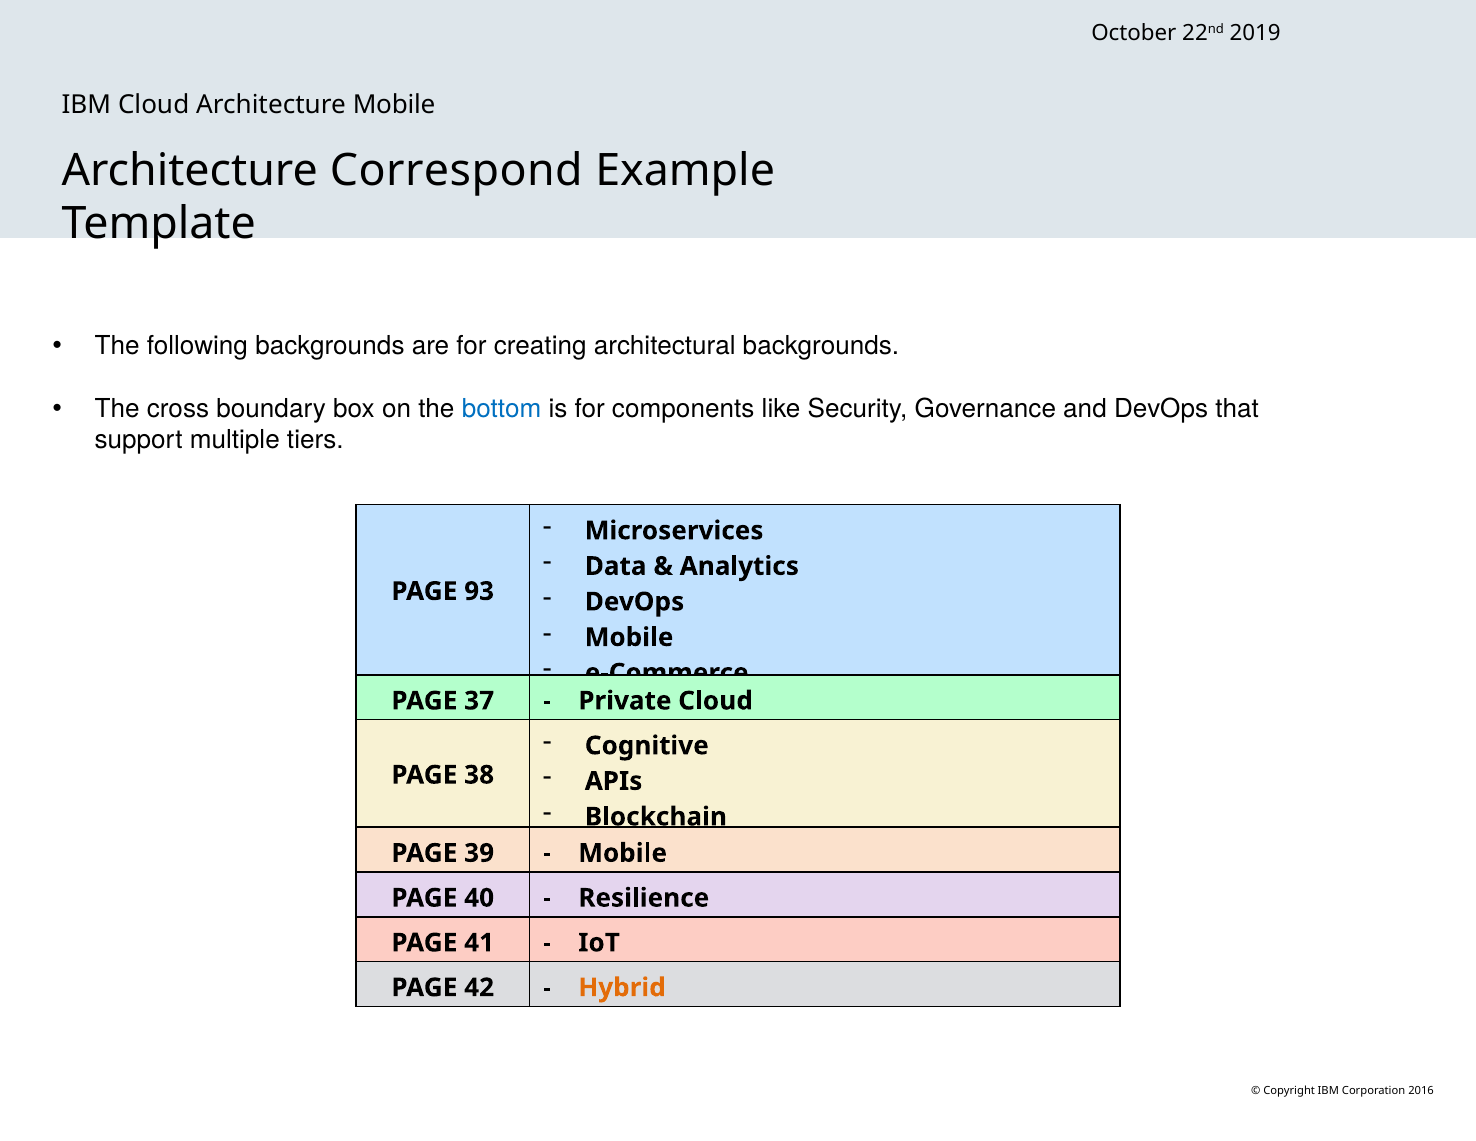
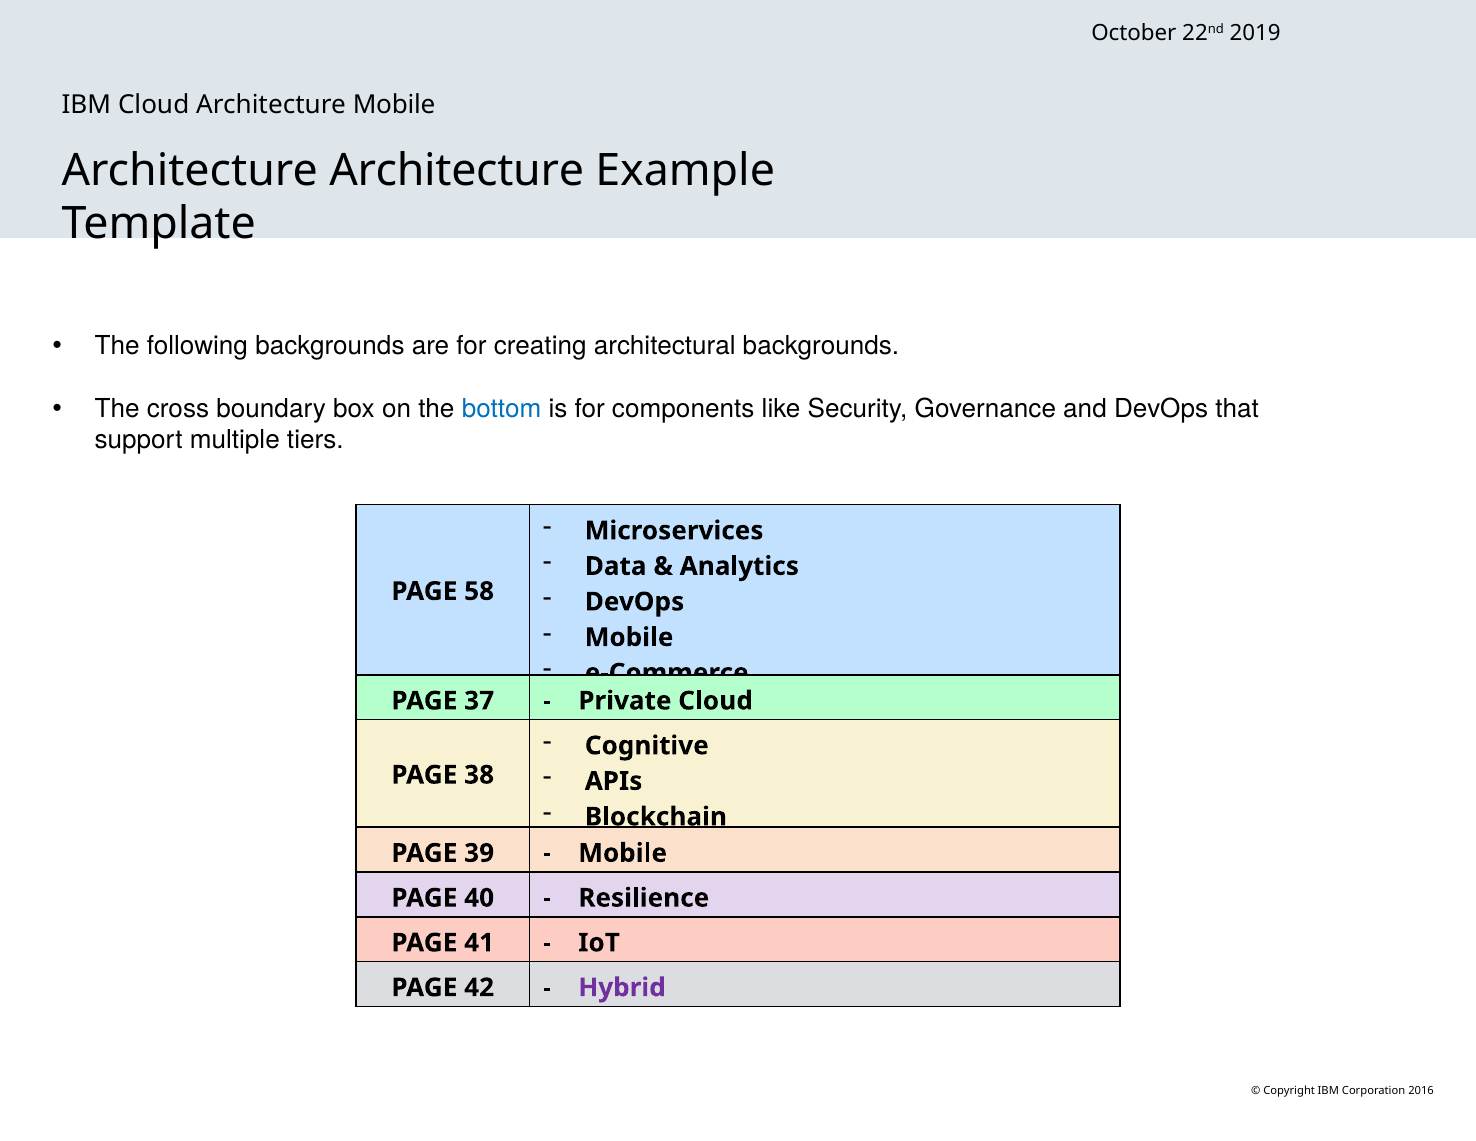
Architecture Correspond: Correspond -> Architecture (457, 170)
93: 93 -> 58 (479, 591)
Hybrid colour: orange -> purple (622, 987)
